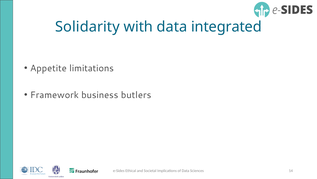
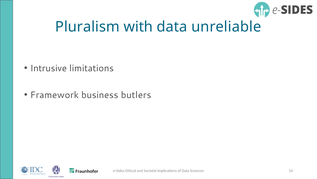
Solidarity: Solidarity -> Pluralism (87, 27)
integrated: integrated -> unreliable (226, 27)
Appetite: Appetite -> Intrusive (48, 68)
